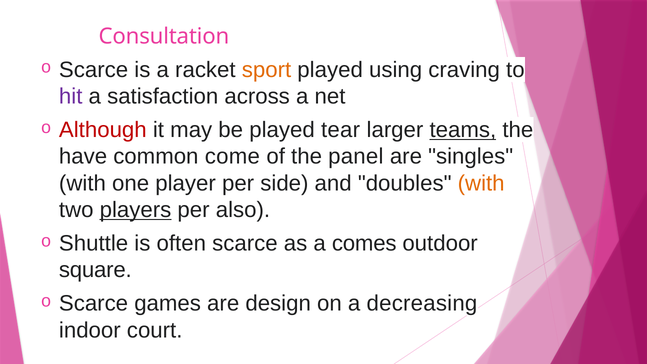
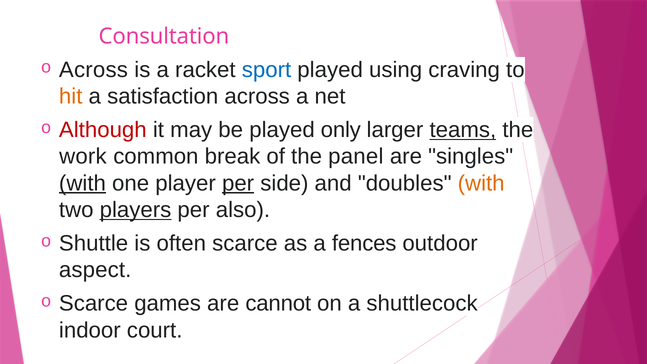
Scarce: Scarce -> Across (93, 70)
sport colour: orange -> blue (267, 70)
hit colour: purple -> orange (71, 96)
tear: tear -> only (341, 130)
have: have -> work (83, 157)
come: come -> break (232, 157)
with underline: none -> present (82, 183)
per underline: none -> present (238, 183)
comes: comes -> fences (364, 243)
square: square -> aspect (95, 270)
design: design -> cannot (278, 303)
decreasing: decreasing -> shuttlecock (422, 303)
